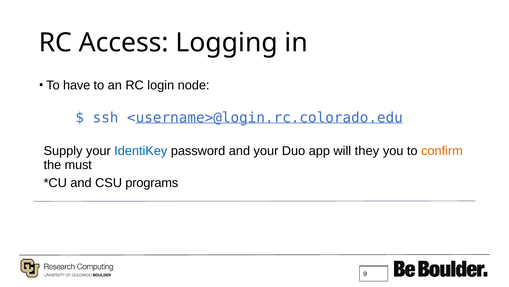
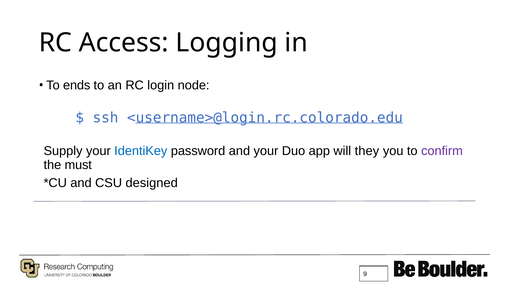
have: have -> ends (77, 85)
confirm colour: orange -> purple (442, 151)
programs: programs -> designed (152, 182)
